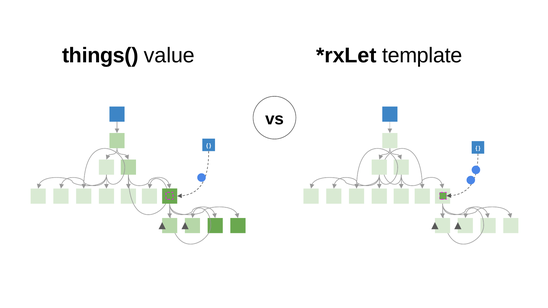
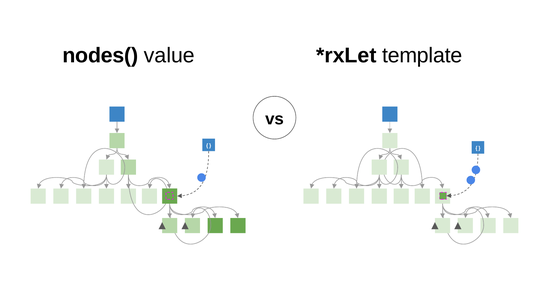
things(: things( -> nodes( (100, 56)
